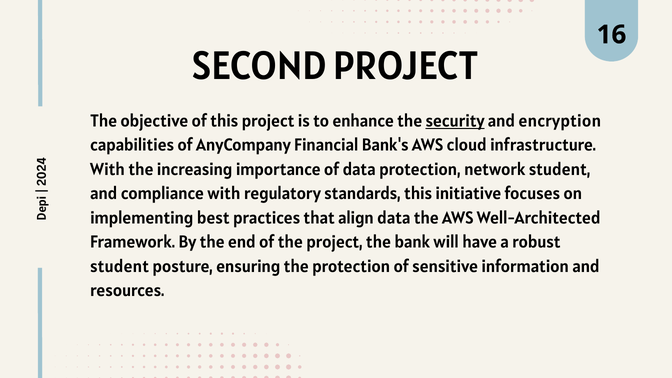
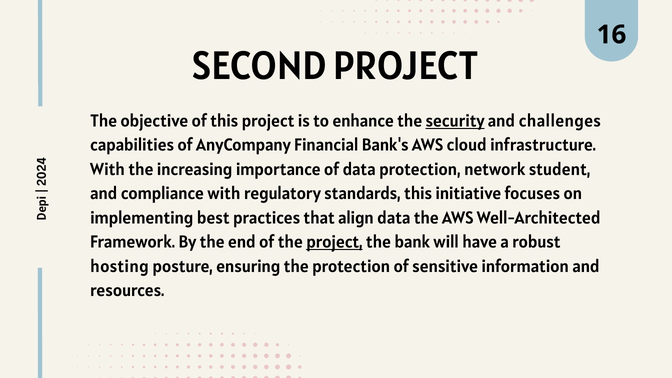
encryption: encryption -> challenges (560, 121)
project underline: none -> present (334, 242)
student: student -> hosting (119, 266)
